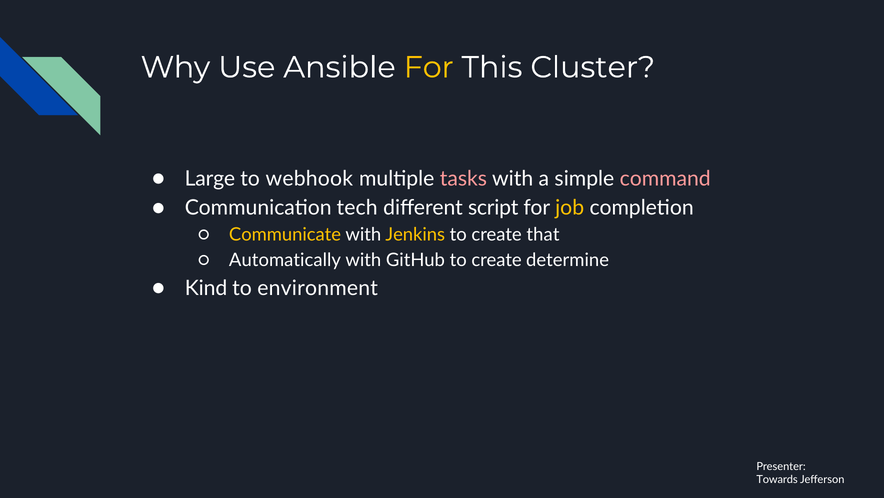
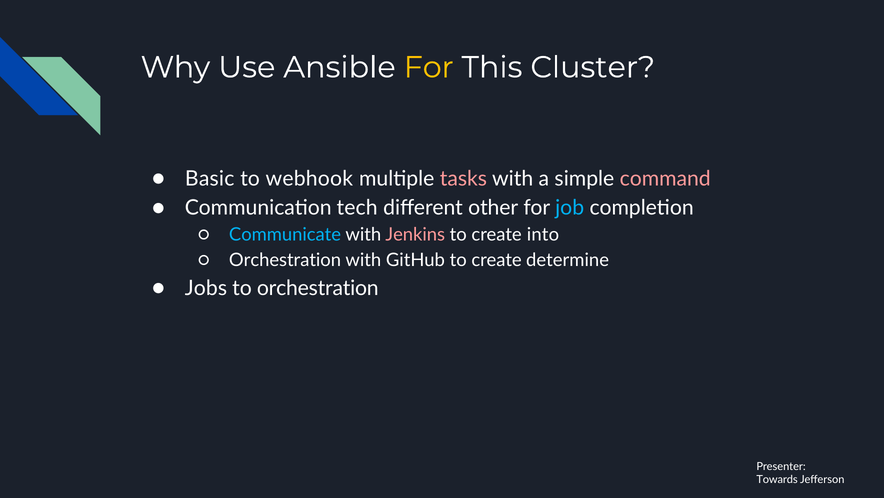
Large: Large -> Basic (210, 178)
script: script -> other (493, 208)
job colour: yellow -> light blue (570, 208)
Communicate colour: yellow -> light blue (285, 234)
Jenkins colour: yellow -> pink (415, 234)
that: that -> into (543, 234)
Automatically: Automatically -> Orchestration (285, 260)
Kind: Kind -> Jobs (206, 288)
to environment: environment -> orchestration (318, 288)
